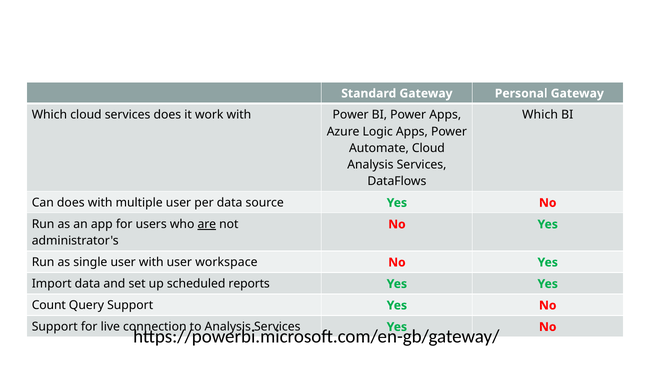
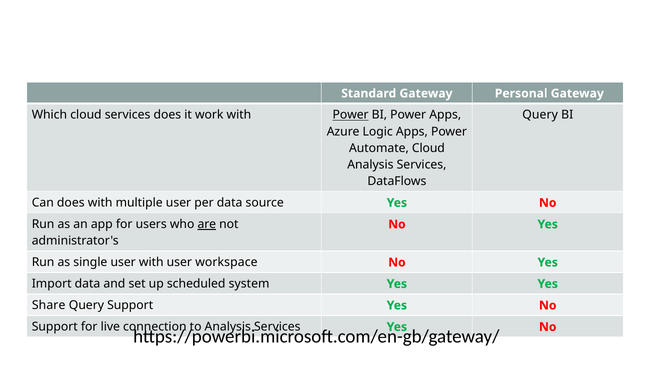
Power underline: none -> present (351, 115)
Which: Which -> Query (540, 115)
reports: reports -> system (249, 284)
Count: Count -> Share (49, 305)
